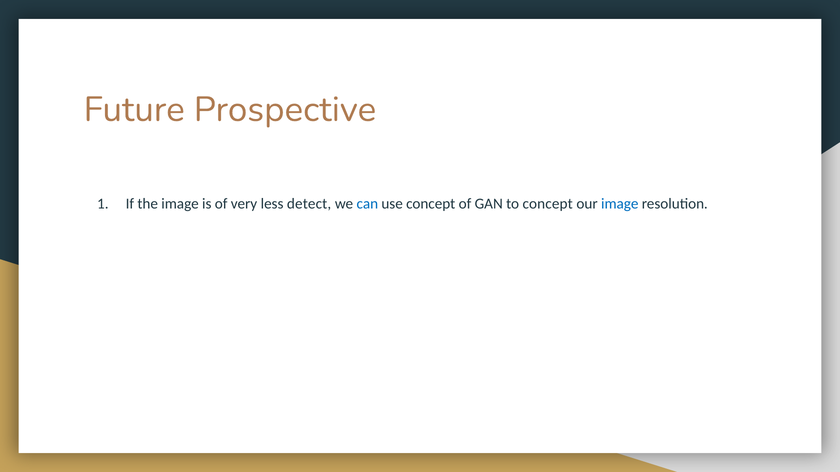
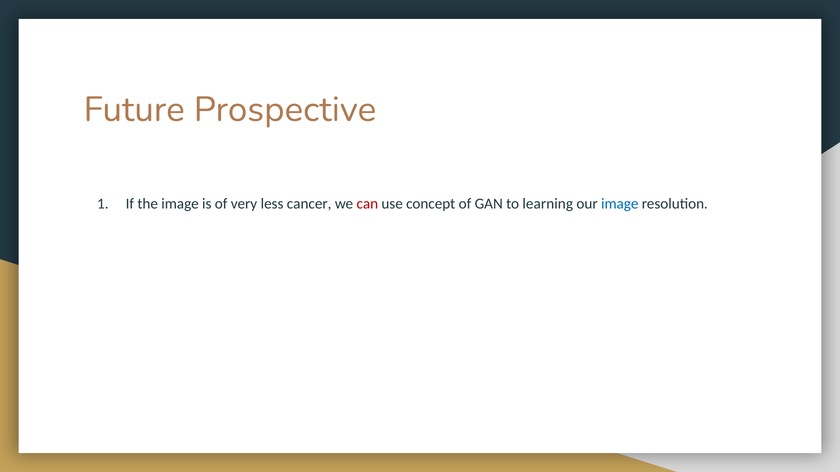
detect: detect -> cancer (309, 204)
can colour: blue -> red (367, 204)
to concept: concept -> learning (548, 204)
